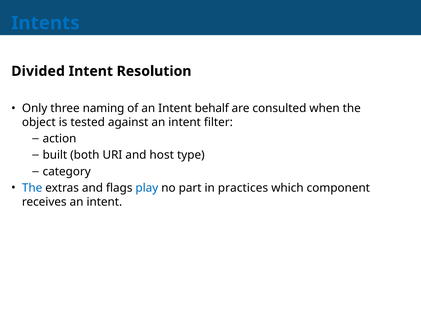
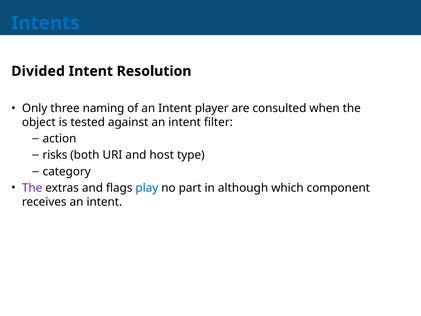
behalf: behalf -> player (212, 108)
built: built -> risks (55, 155)
The colour: blue -> purple (32, 188)
practices: practices -> although (243, 188)
